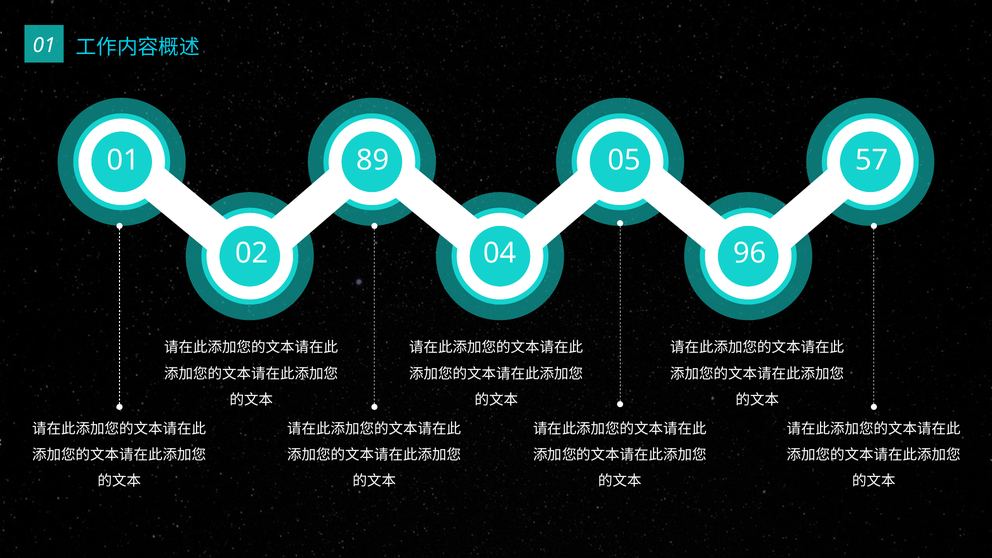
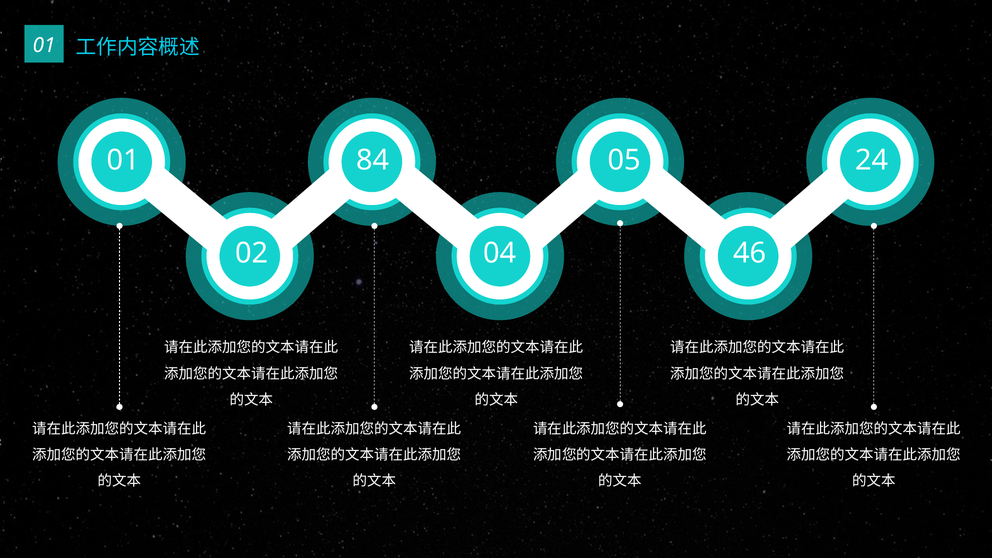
89: 89 -> 84 (373, 160)
57: 57 -> 24 (872, 160)
96: 96 -> 46 (750, 253)
